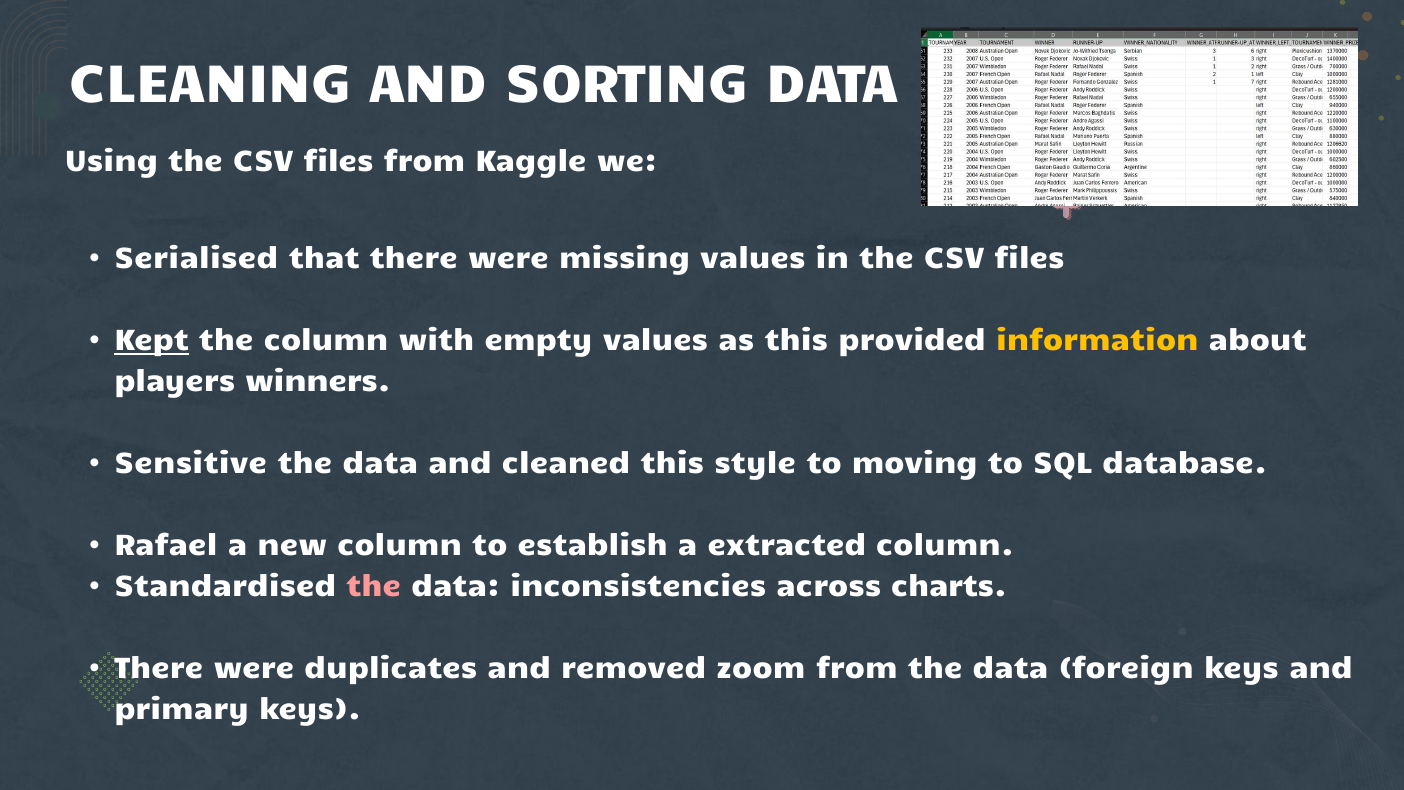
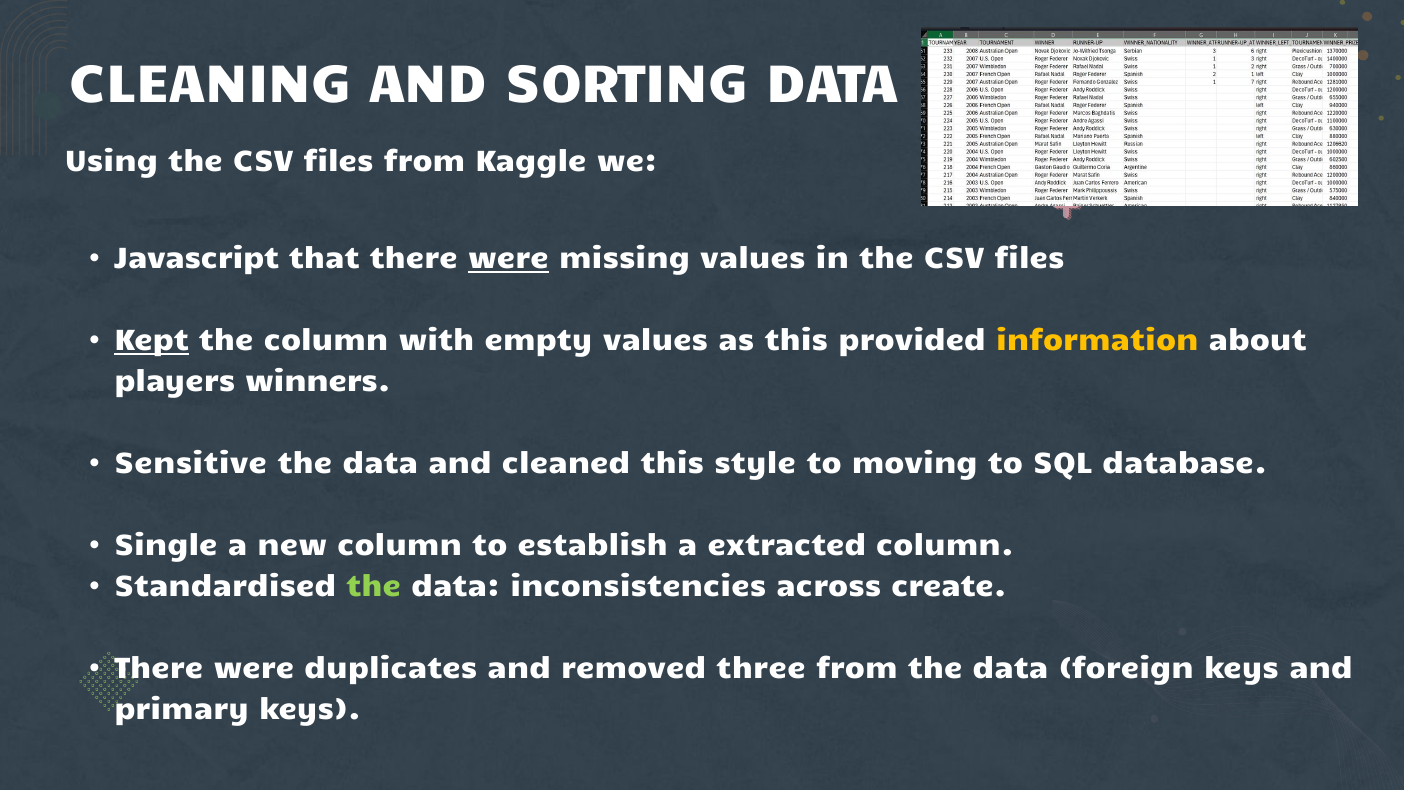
Serialised: Serialised -> Javascript (197, 259)
were underline: none -> present (509, 259)
Rafael: Rafael -> Single (166, 546)
the colour: pink -> light green (374, 587)
charts: charts -> create (949, 587)
zoom: zoom -> three (761, 669)
